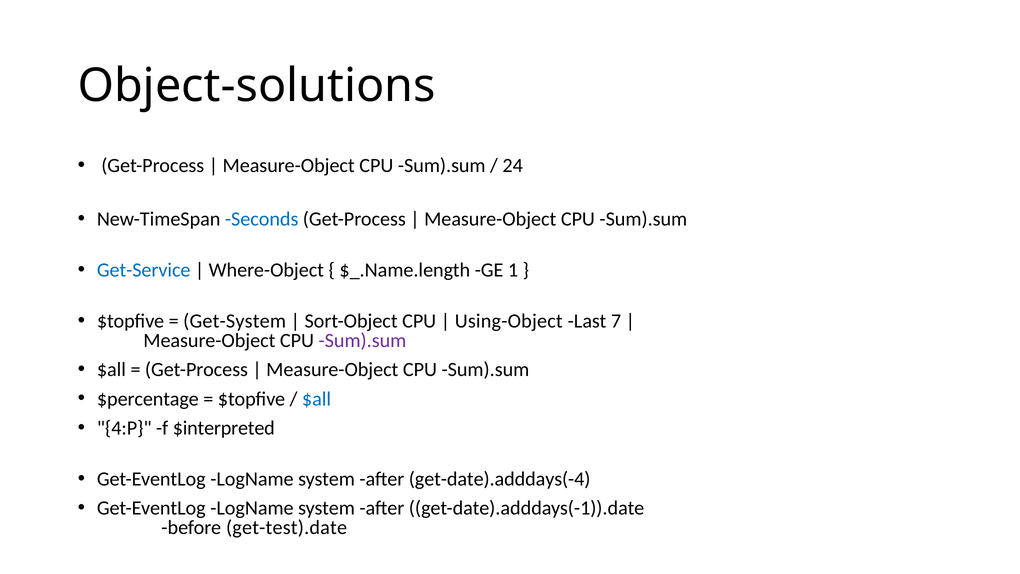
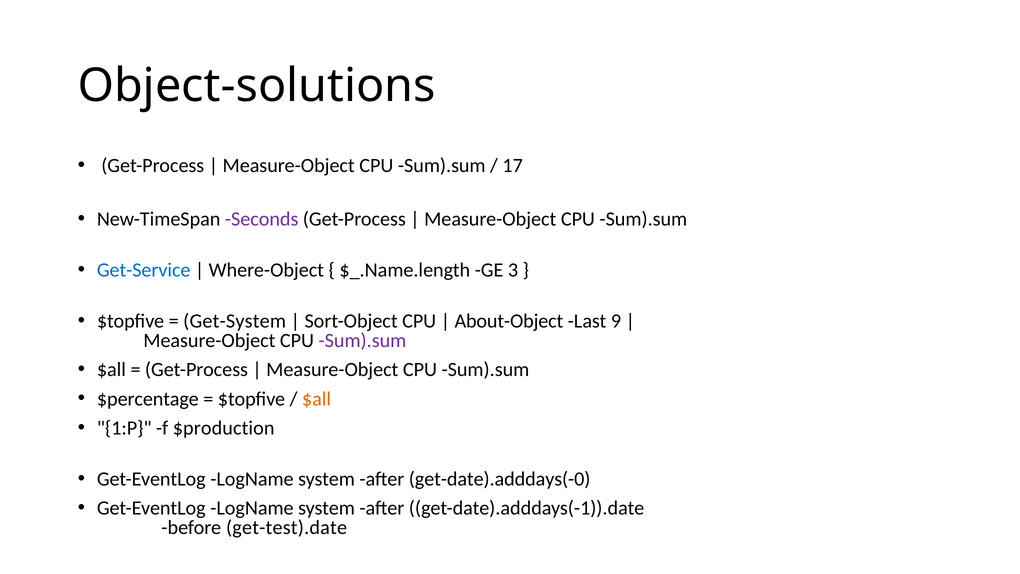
24: 24 -> 17 (513, 166)
Seconds colour: blue -> purple (262, 219)
1: 1 -> 3 (513, 270)
Using-Object: Using-Object -> About-Object (509, 321)
7: 7 -> 9 (616, 321)
$all colour: blue -> orange (317, 399)
4:P: 4:P -> 1:P (124, 428)
$interpreted: $interpreted -> $production (224, 428)
get-date).adddays(-4: get-date).adddays(-4 -> get-date).adddays(-0 (500, 479)
